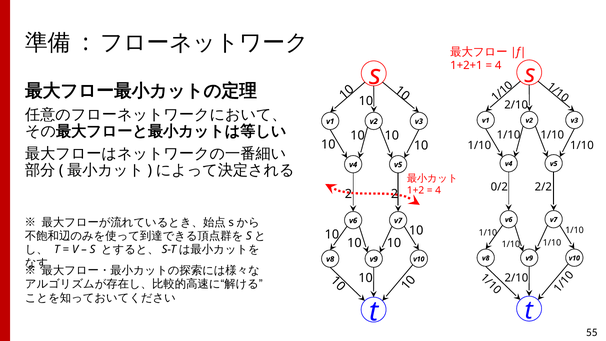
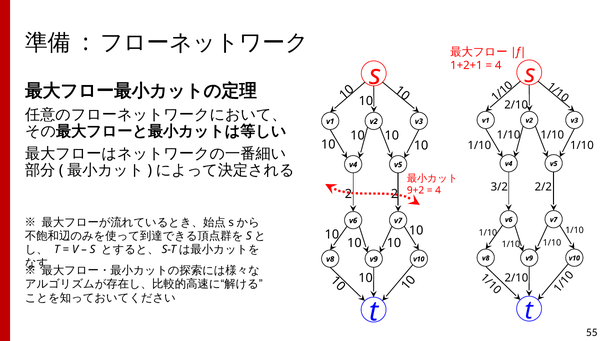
0/2: 0/2 -> 3/2 (499, 187)
1+2: 1+2 -> 9+2 (416, 191)
